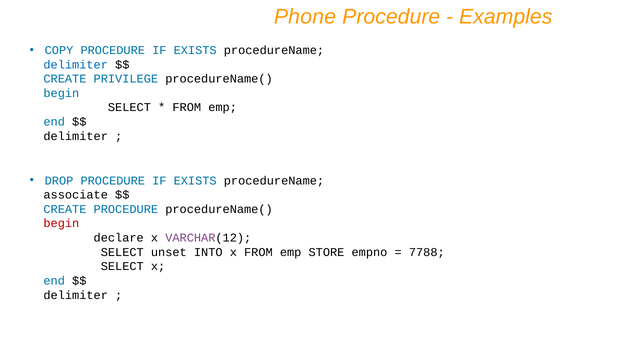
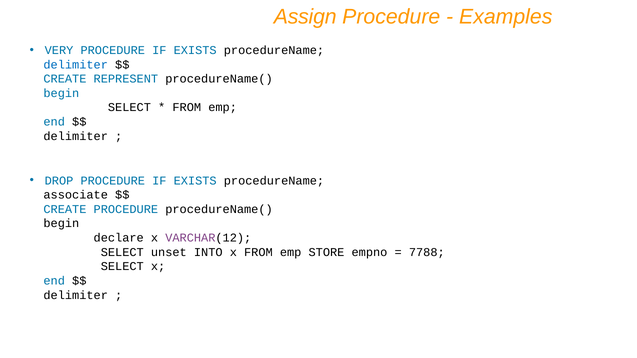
Phone: Phone -> Assign (305, 17)
COPY: COPY -> VERY (59, 50)
PRIVILEGE: PRIVILEGE -> REPRESENT (126, 79)
begin colour: red -> black (61, 224)
